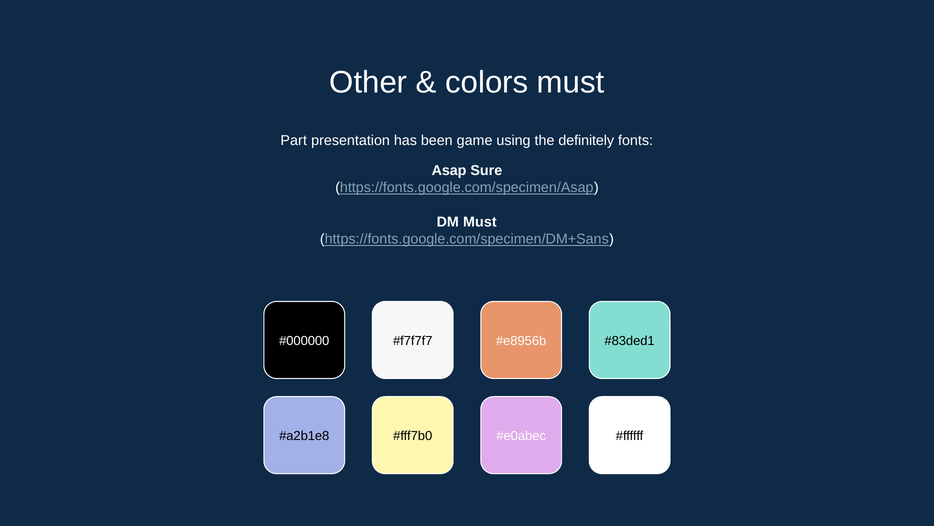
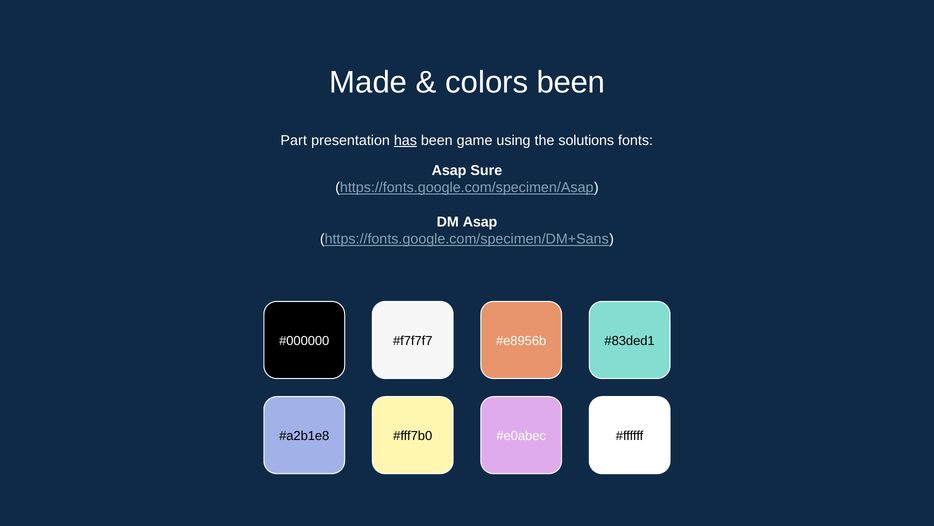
Other: Other -> Made (368, 82)
colors must: must -> been (571, 82)
has underline: none -> present (405, 140)
definitely: definitely -> solutions (586, 140)
DM Must: Must -> Asap (480, 222)
